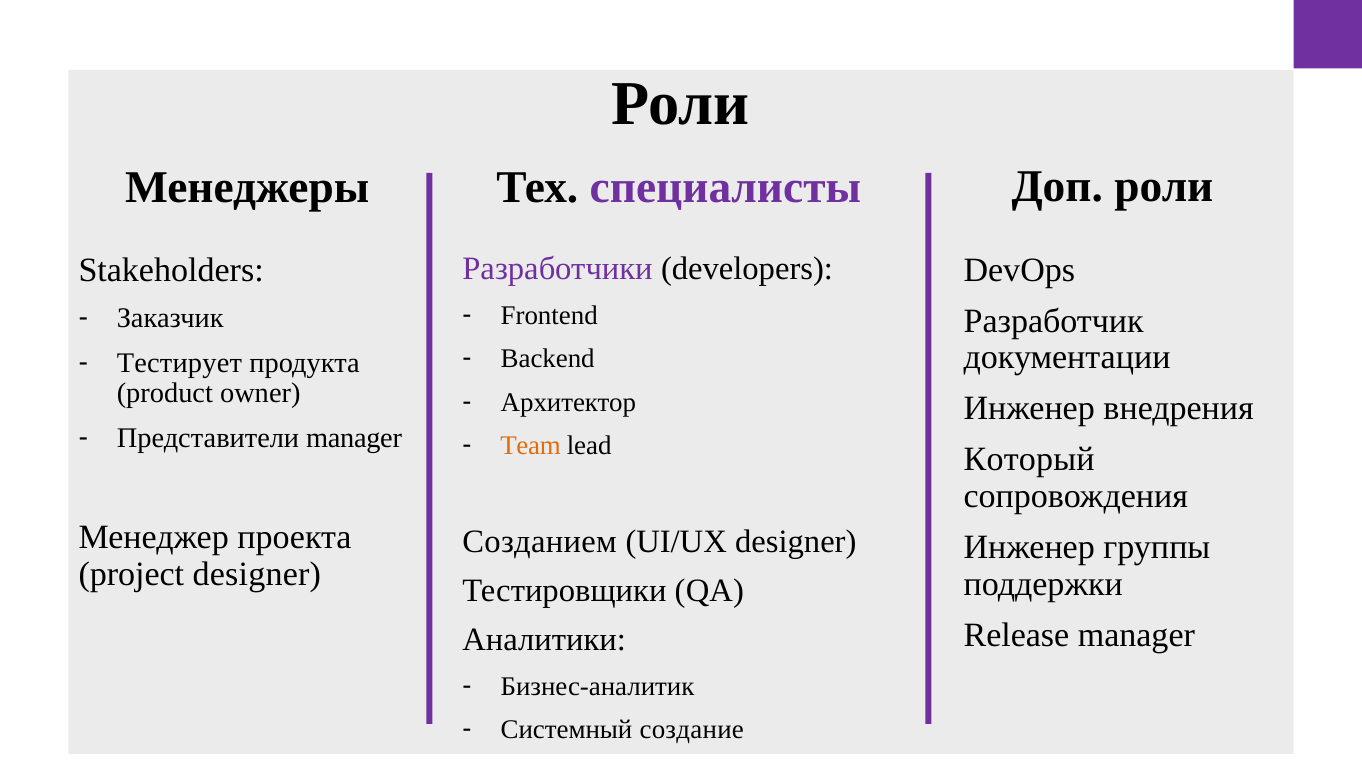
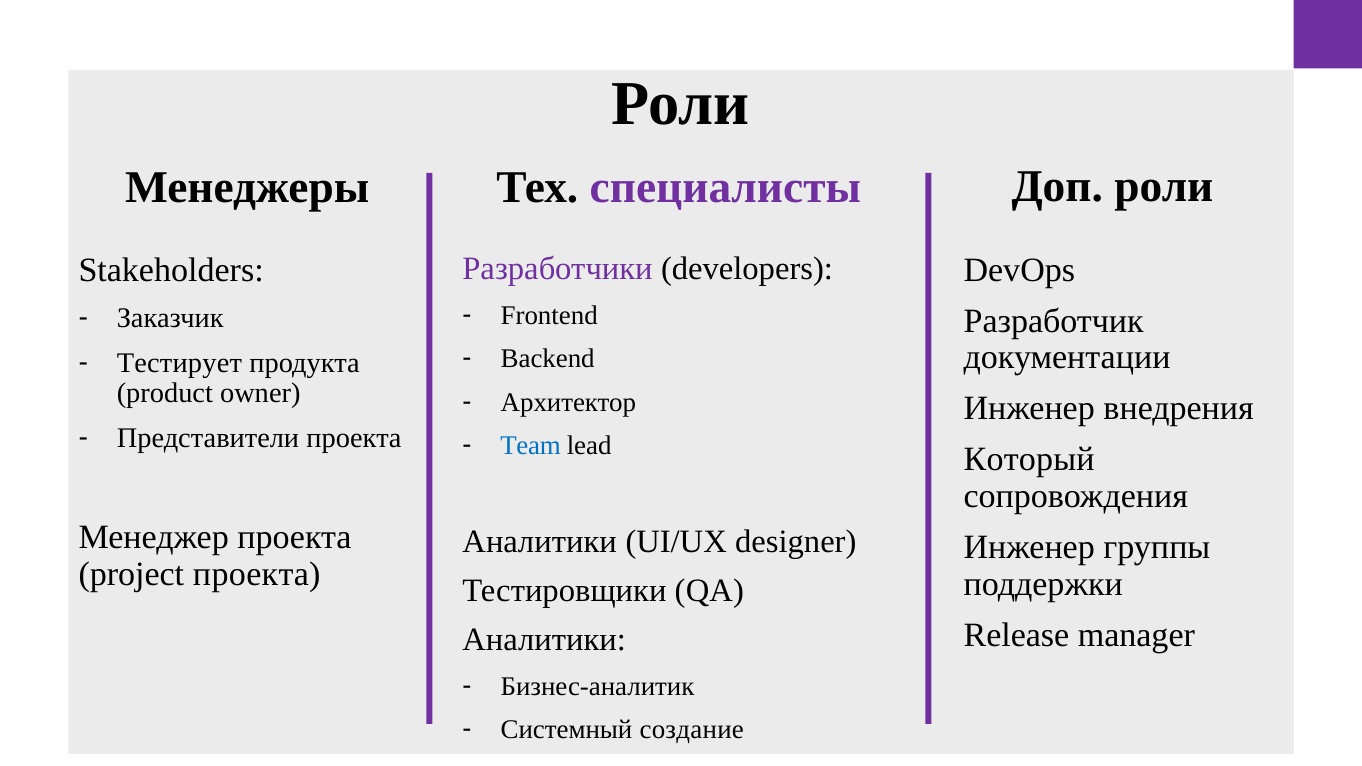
Представители manager: manager -> проекта (354, 438)
Team colour: orange -> blue (530, 446)
Созданием: Созданием -> Аналитики (540, 541)
project designer: designer -> проекта (257, 574)
